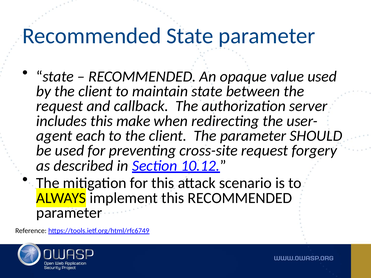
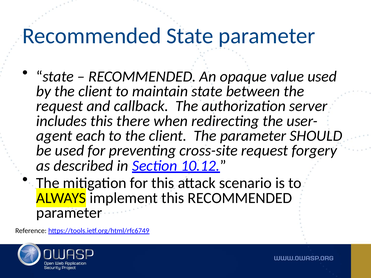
make: make -> there (133, 121)
